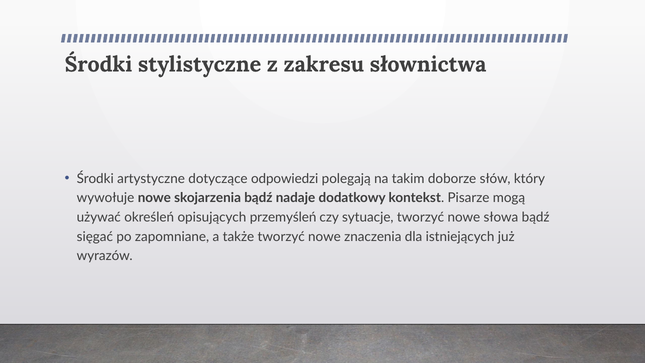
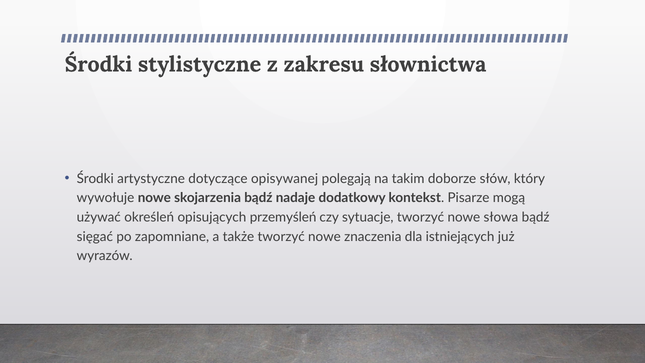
odpowiedzi: odpowiedzi -> opisywanej (285, 178)
